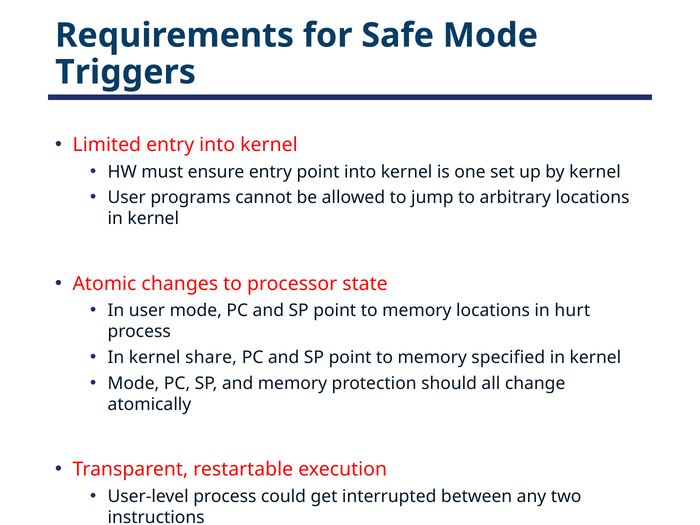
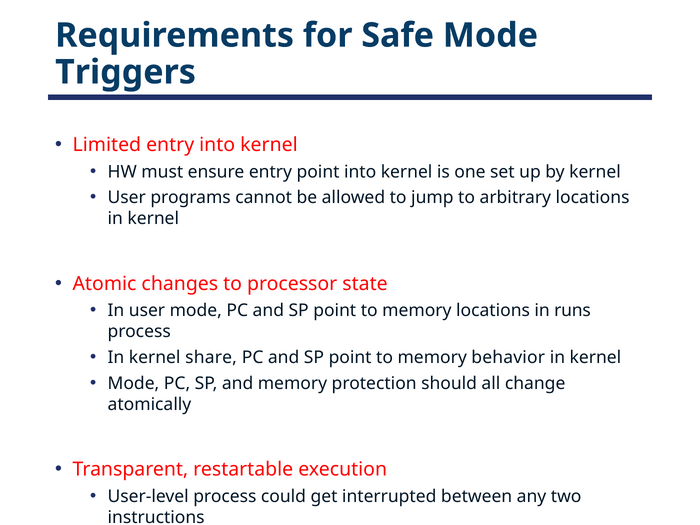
hurt: hurt -> runs (573, 311)
specified: specified -> behavior (508, 357)
